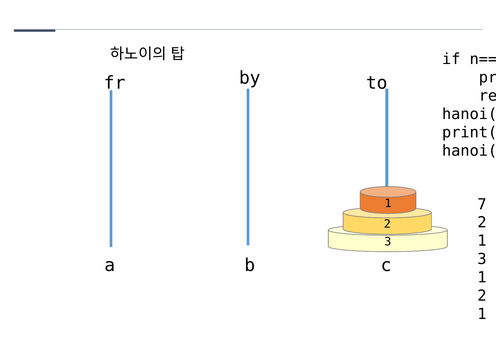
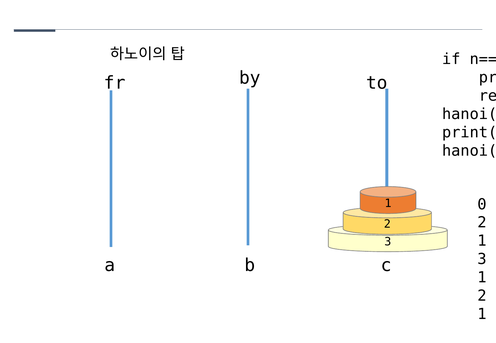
7: 7 -> 0 (482, 205)
